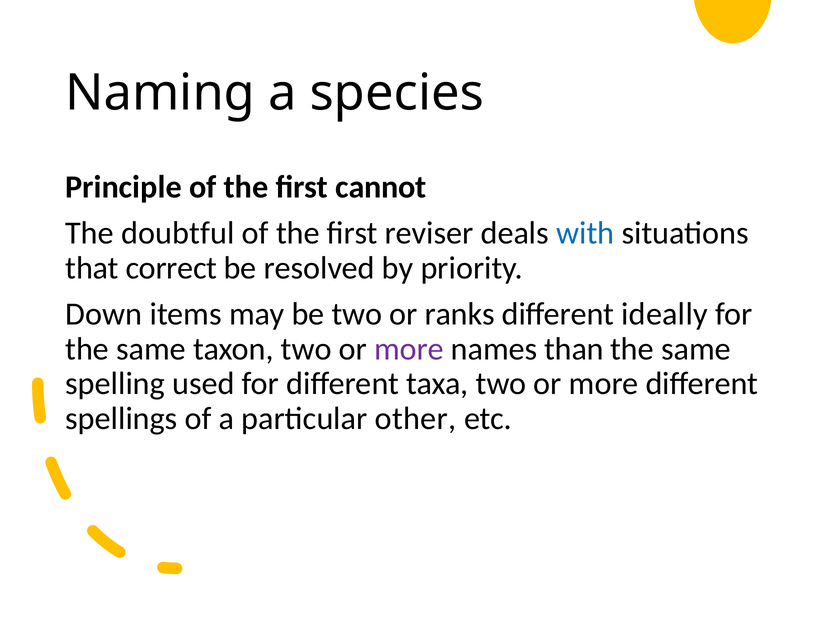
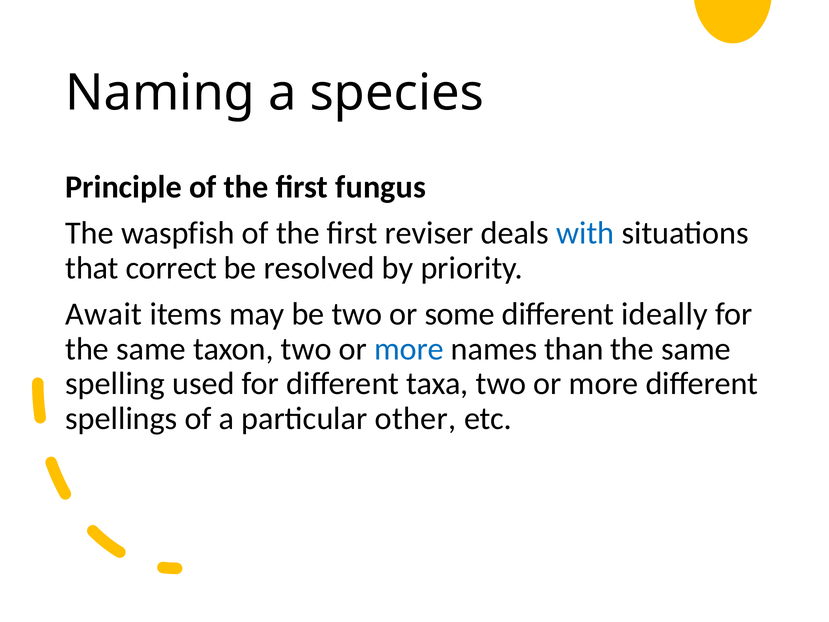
cannot: cannot -> fungus (381, 187)
doubtful: doubtful -> waspfish (178, 233)
Down: Down -> Await (104, 314)
ranks: ranks -> some (460, 314)
more colour: purple -> blue (409, 349)
